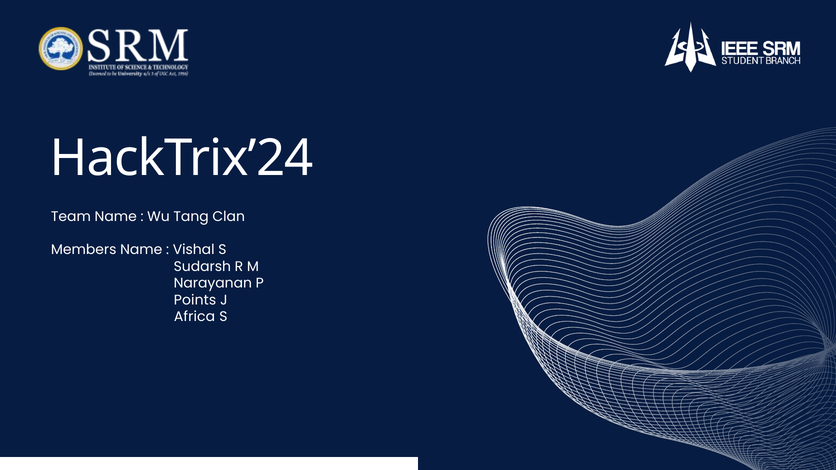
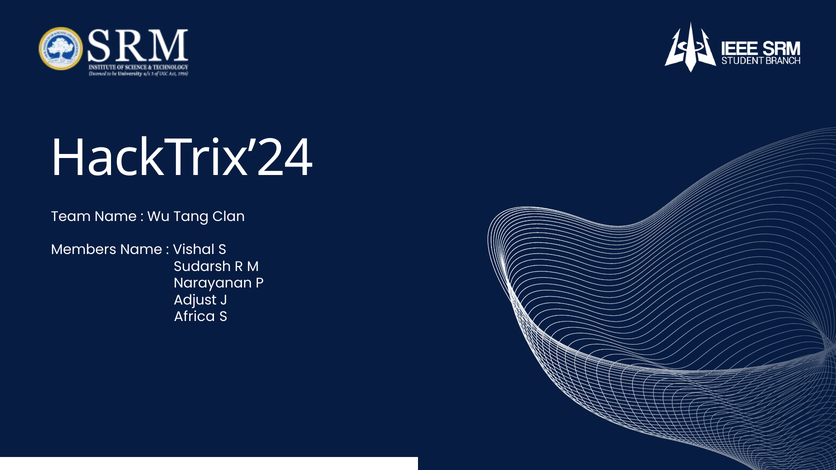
Points: Points -> Adjust (195, 300)
